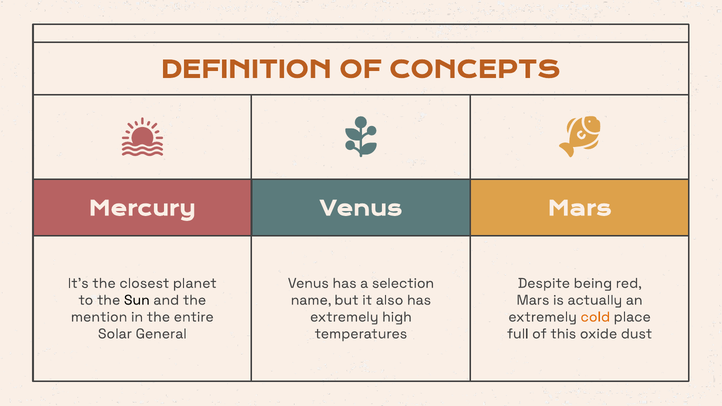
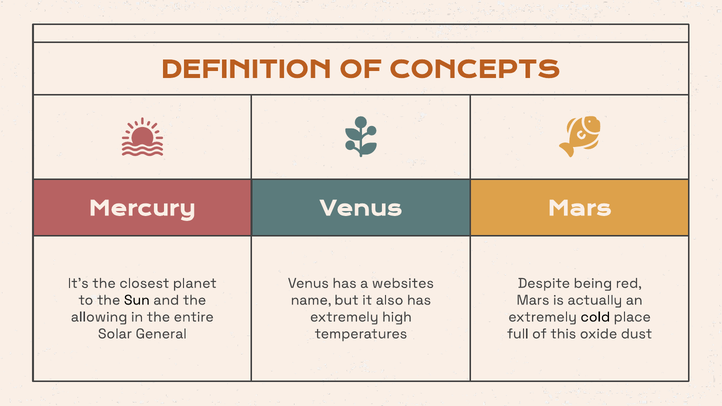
selection: selection -> websites (403, 283)
mention: mention -> allowing (99, 317)
cold colour: orange -> black (595, 317)
